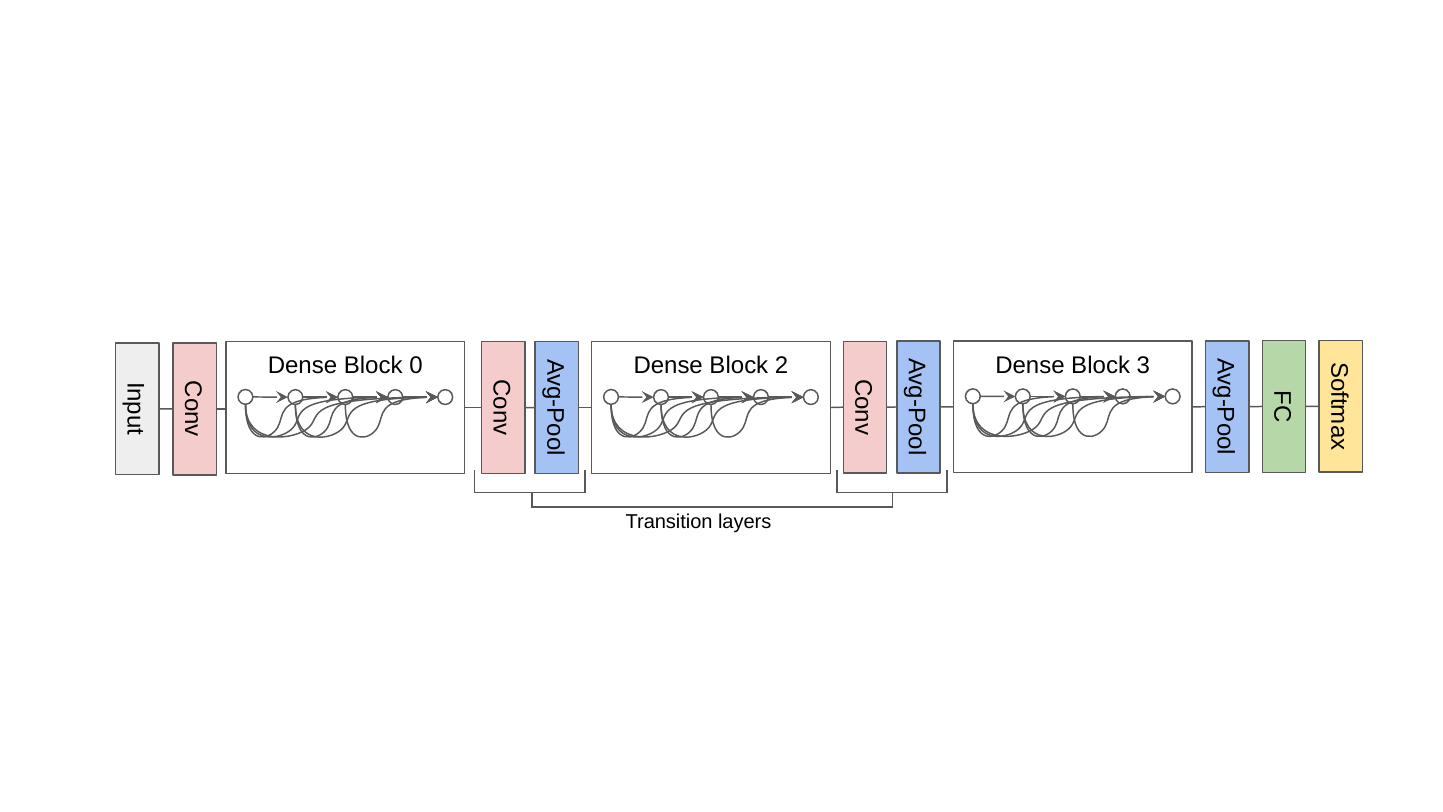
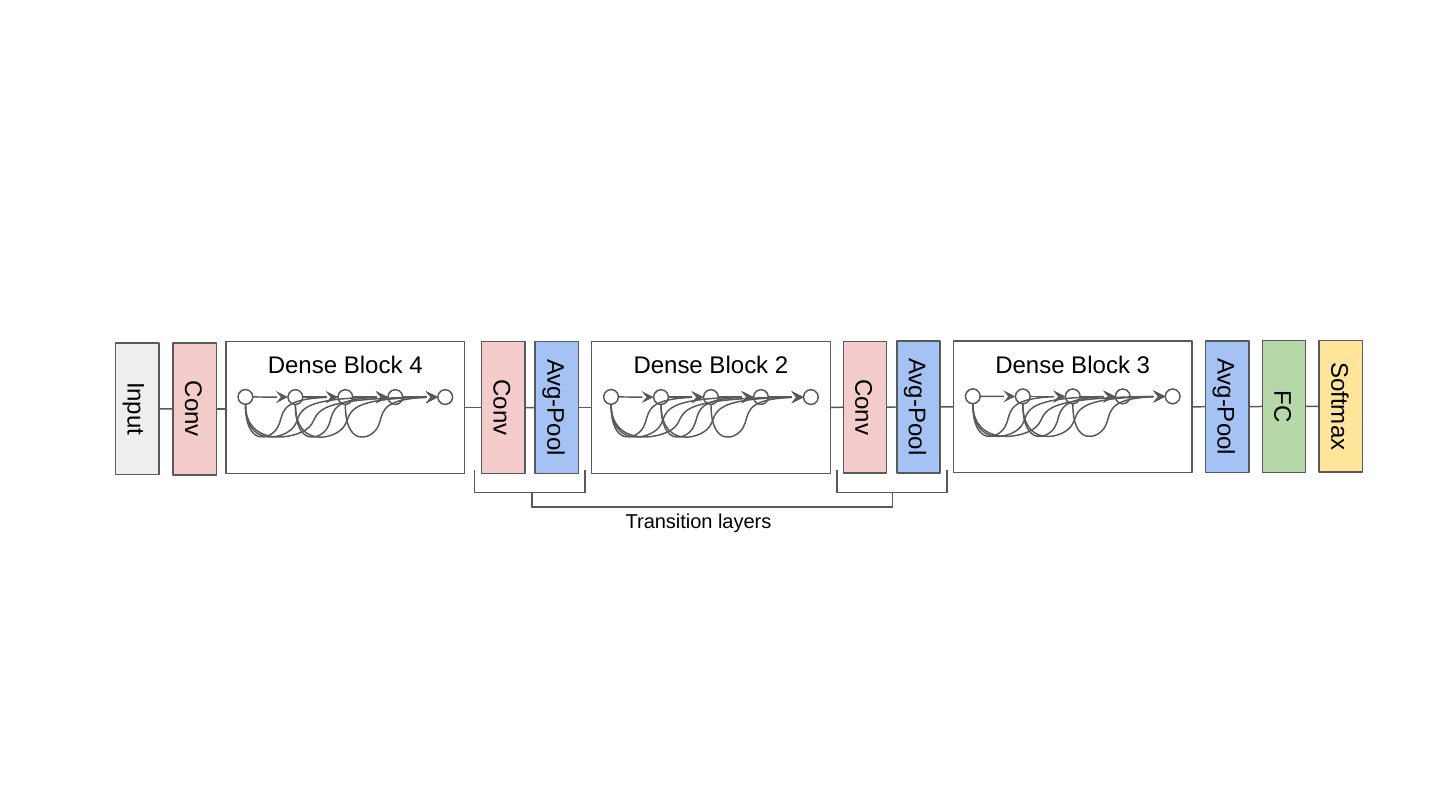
0: 0 -> 4 (416, 366)
